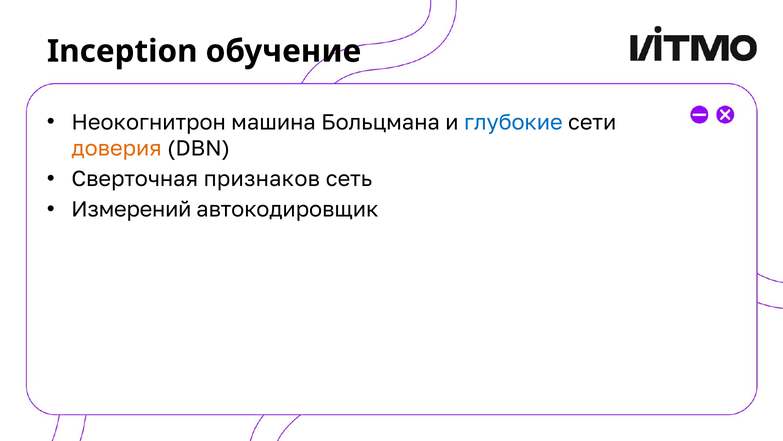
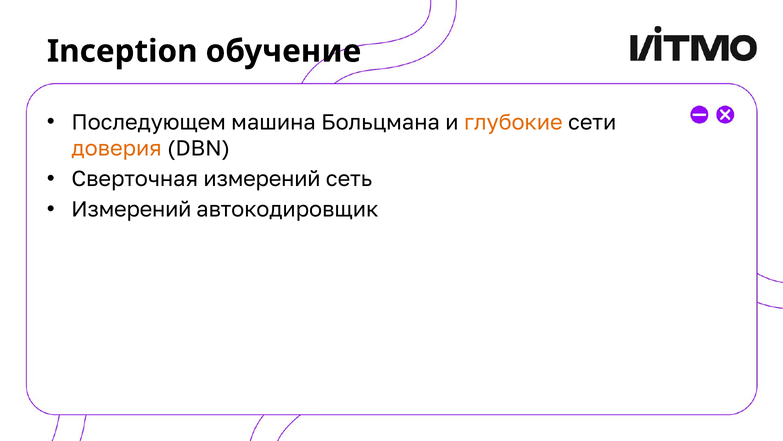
Неокогнитрон: Неокогнитрон -> Последующем (149, 122)
глубокие colour: blue -> orange (513, 122)
Сверточная признаков: признаков -> измерений (262, 179)
